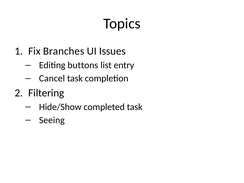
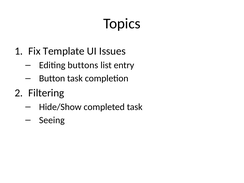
Branches: Branches -> Template (64, 51)
Cancel: Cancel -> Button (52, 78)
